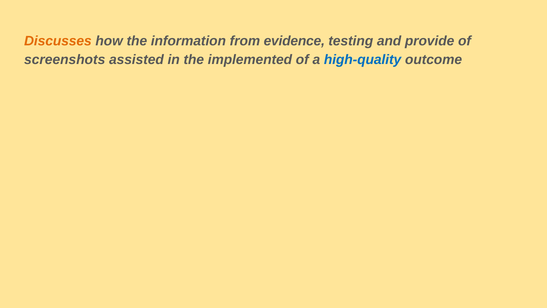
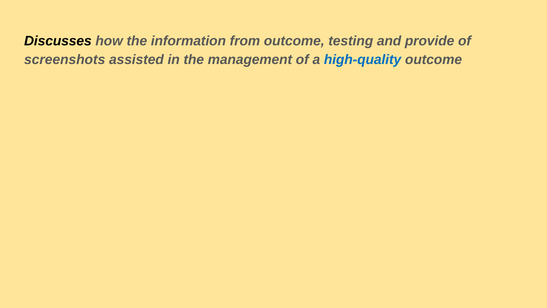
Discusses colour: orange -> black (58, 41)
from evidence: evidence -> outcome (294, 41)
implemented: implemented -> management (250, 60)
